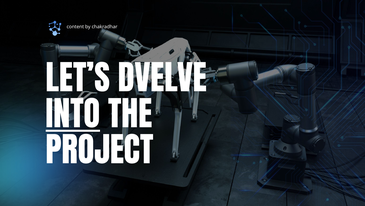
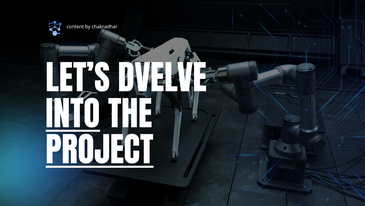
PROJECT underline: none -> present (100, 152)
